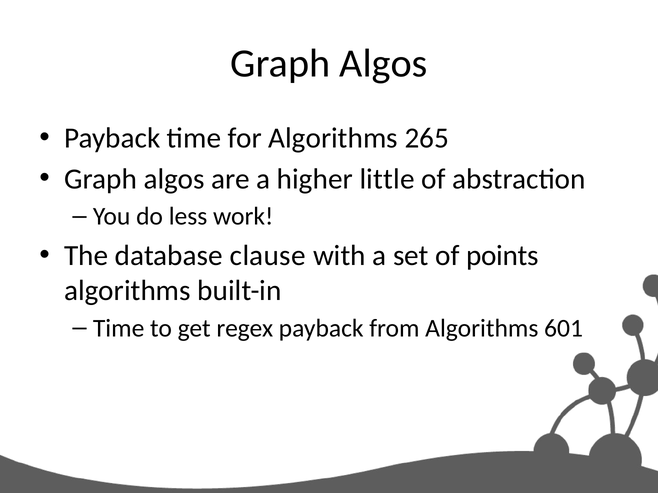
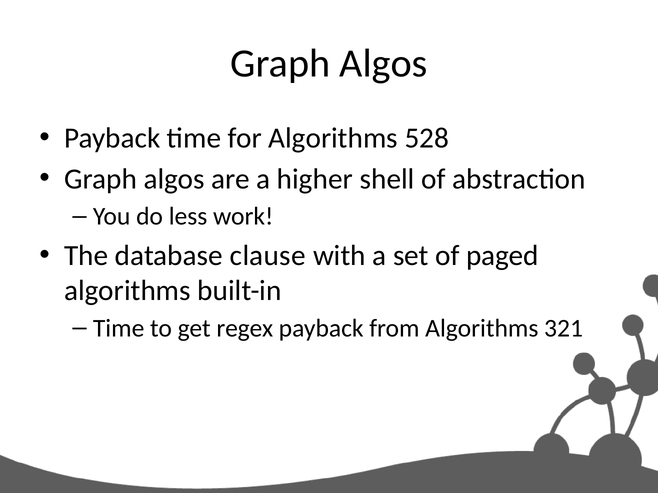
265: 265 -> 528 (427, 138)
little: little -> shell (387, 179)
points: points -> paged (502, 256)
601: 601 -> 321 (564, 329)
